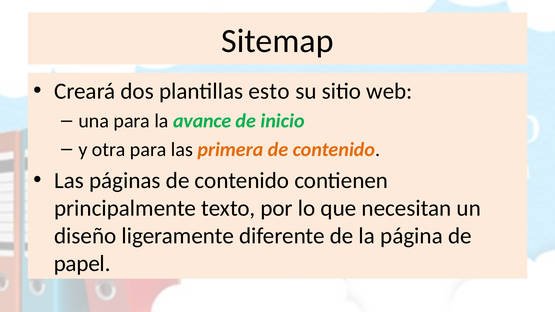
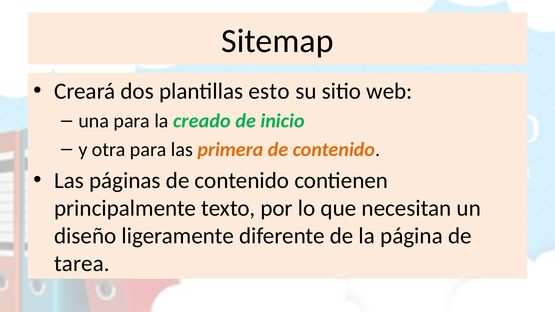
avance: avance -> creado (202, 121)
papel: papel -> tarea (82, 264)
